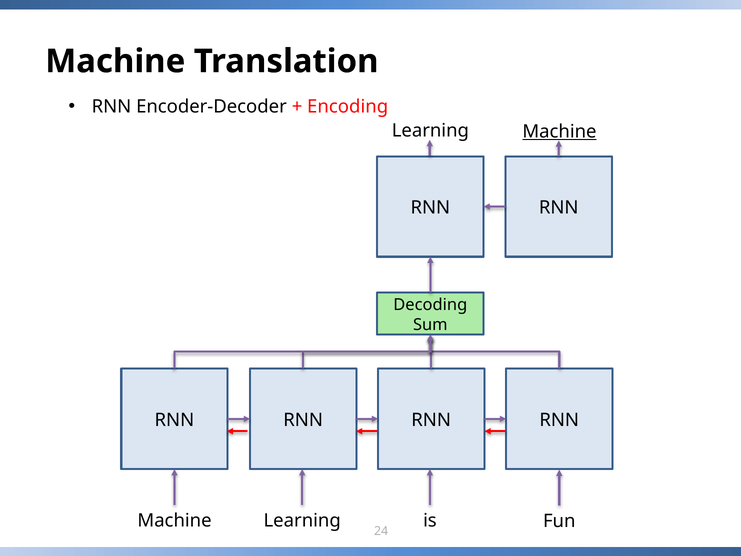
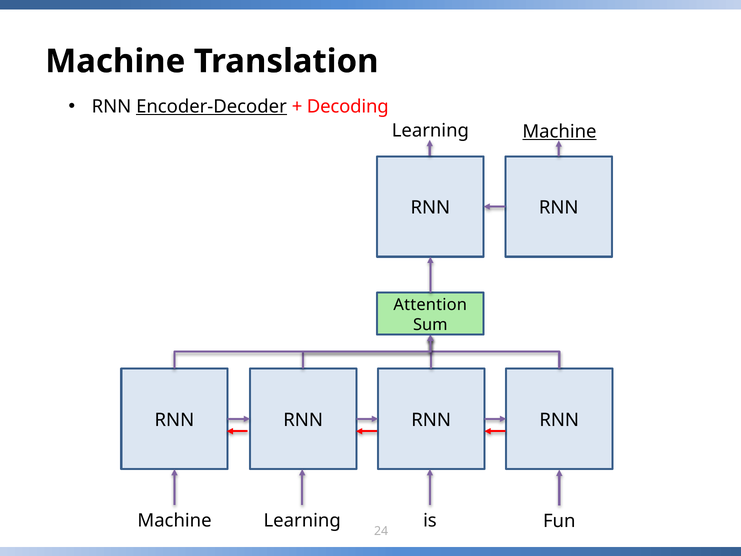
Encoder-Decoder underline: none -> present (211, 107)
Encoding: Encoding -> Decoding (348, 107)
Decoding: Decoding -> Attention (430, 305)
